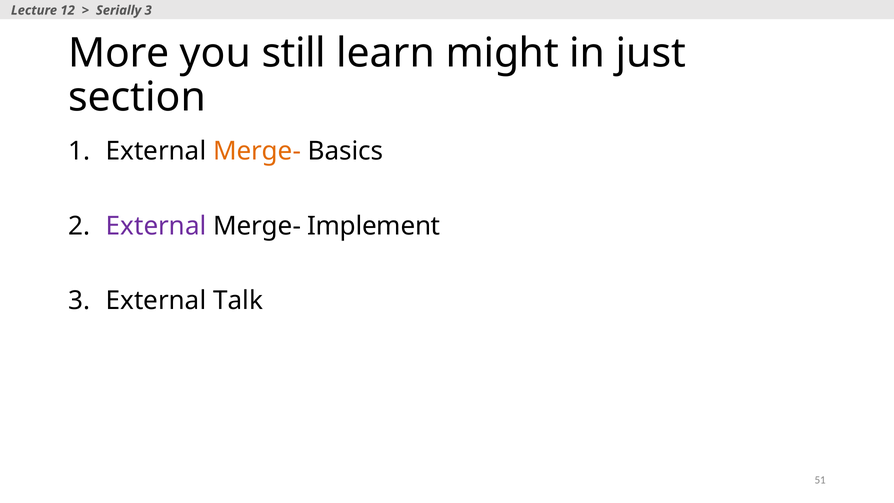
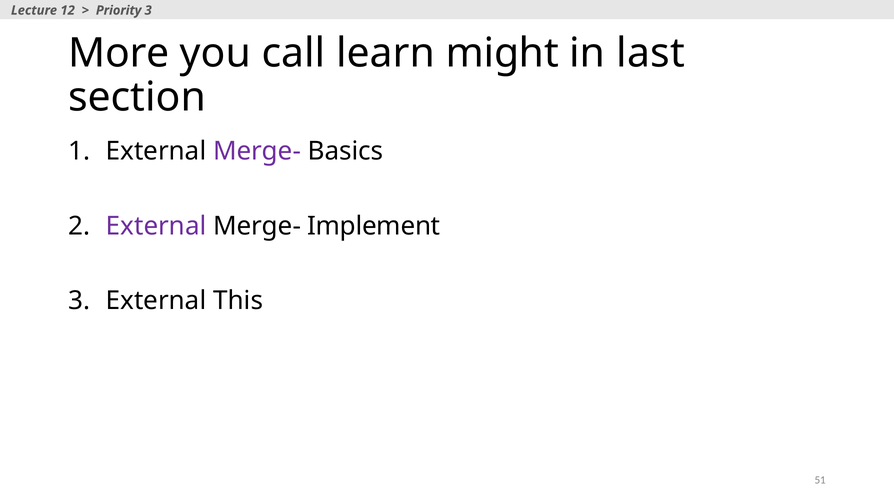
Serially: Serially -> Priority (119, 10)
still: still -> call (294, 53)
just: just -> last (651, 53)
Merge- colour: orange -> purple (257, 151)
Talk: Talk -> This (238, 301)
